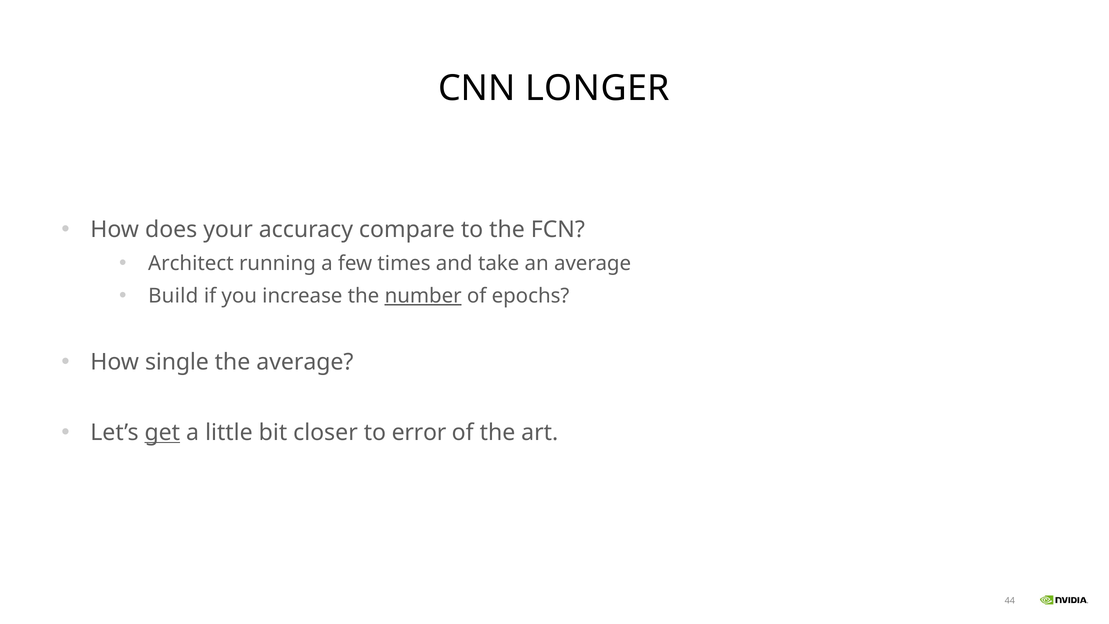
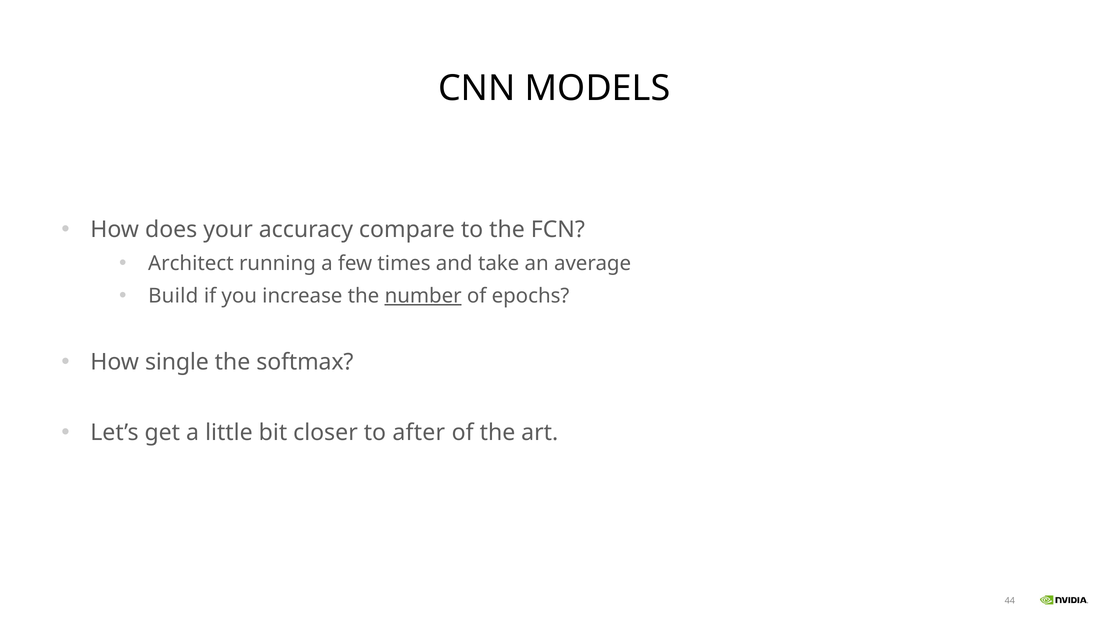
LONGER: LONGER -> MODELS (598, 88)
the average: average -> softmax (305, 362)
get underline: present -> none (162, 432)
error: error -> after (419, 432)
